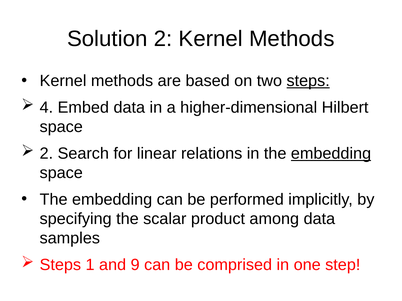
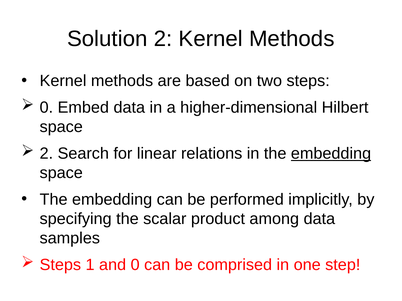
steps underline: present -> none (308, 81)
4: 4 -> 0 (46, 108)
and 9: 9 -> 0 (135, 265)
